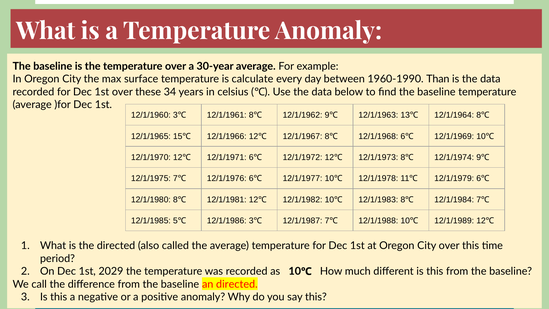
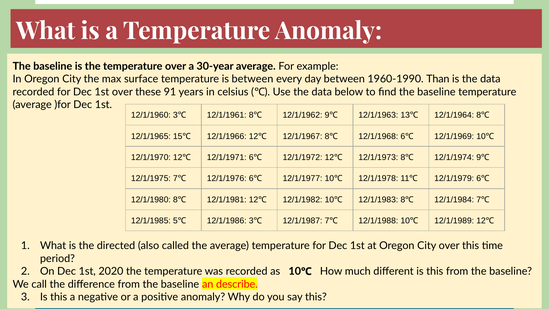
is calculate: calculate -> between (252, 79)
34: 34 -> 91 (170, 92)
2029: 2029 -> 2020 (111, 271)
an directed: directed -> describe (237, 284)
